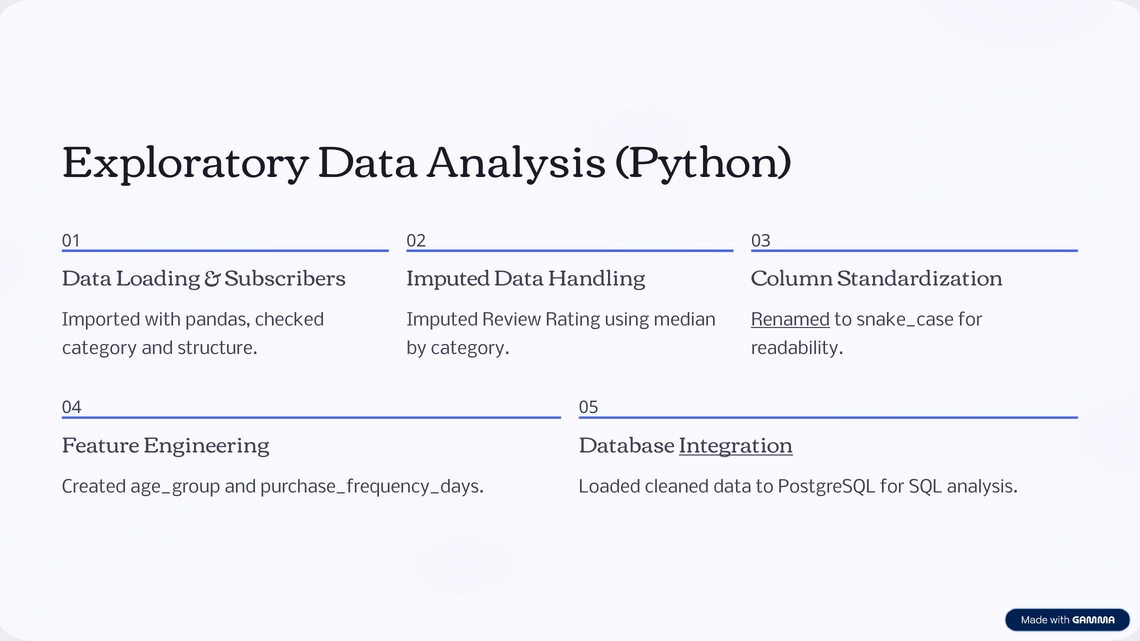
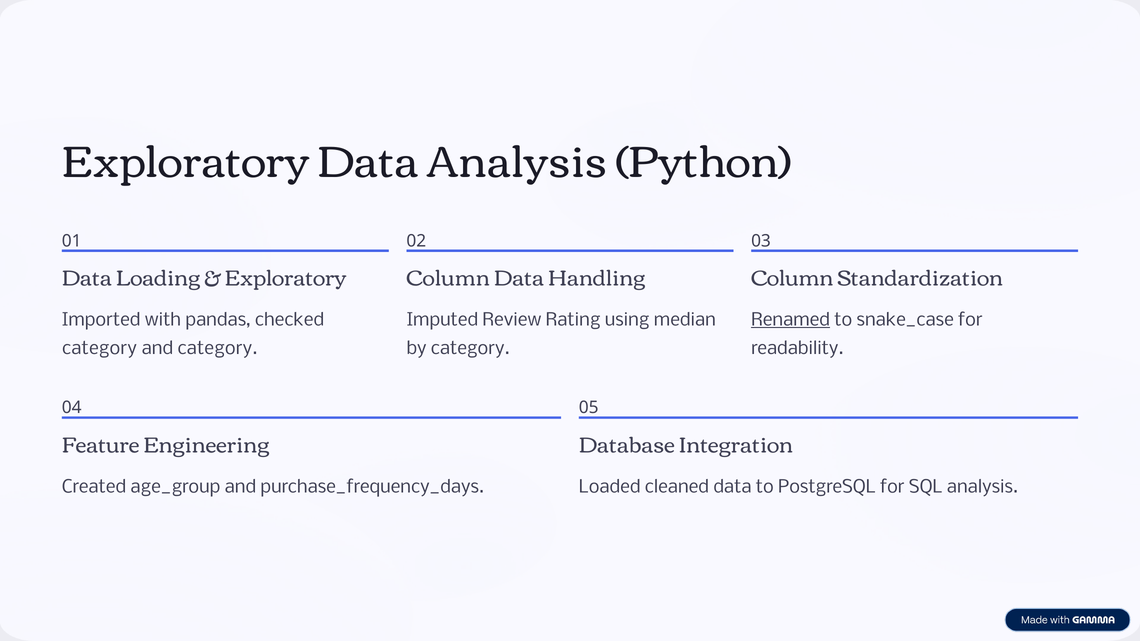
Subscribers: Subscribers -> Exploratory (286, 279)
Imputed: Imputed -> Column (448, 279)
and structure: structure -> category (217, 349)
Integration underline: present -> none (736, 446)
